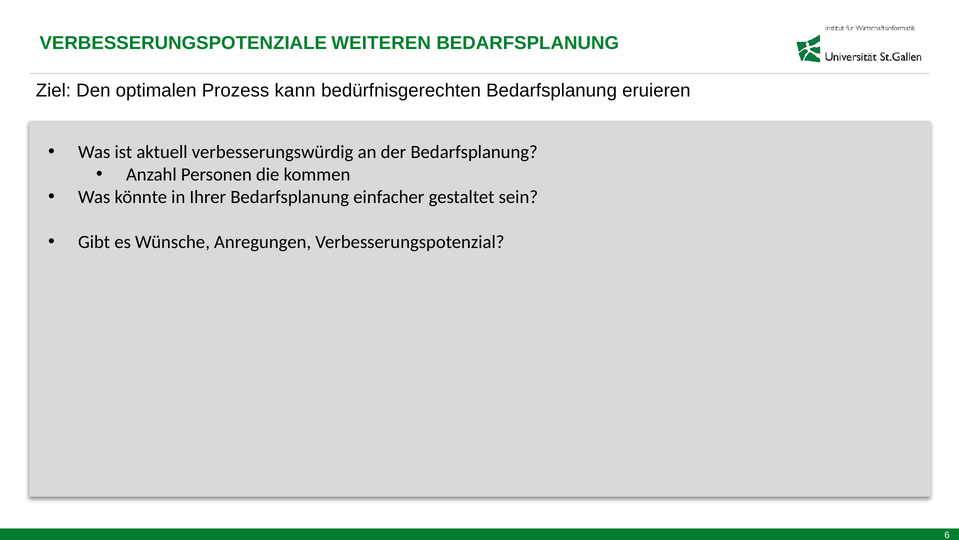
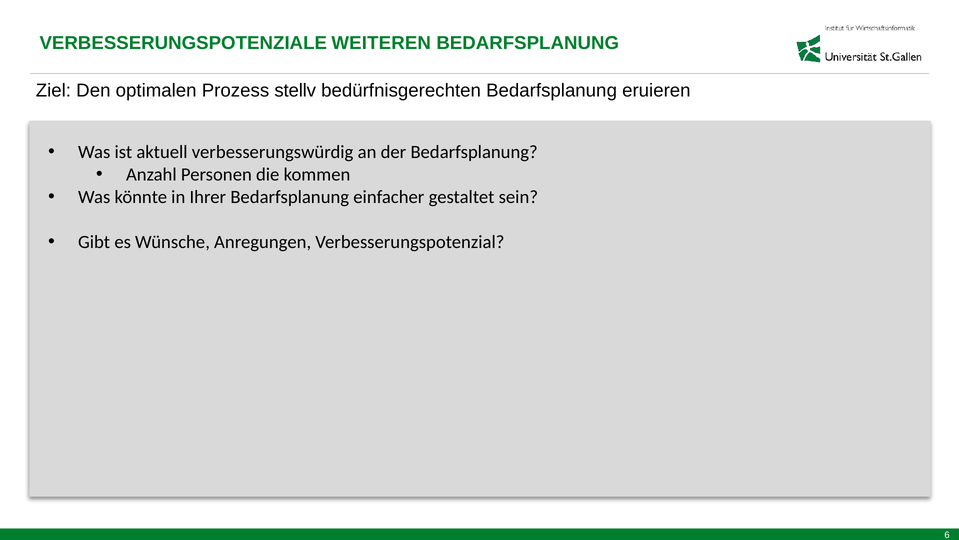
kann: kann -> stellv (295, 91)
